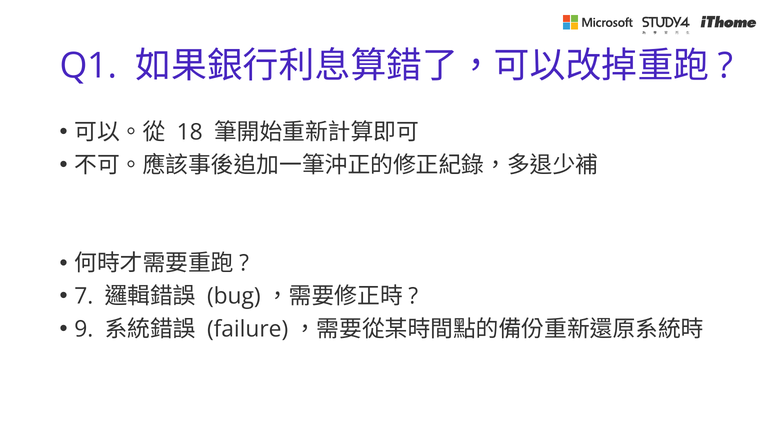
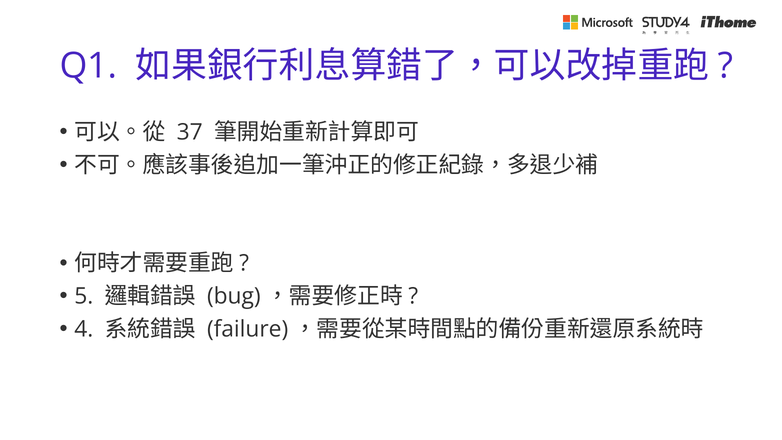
18: 18 -> 37 (190, 132)
7: 7 -> 5 (84, 296)
9: 9 -> 4 (84, 329)
